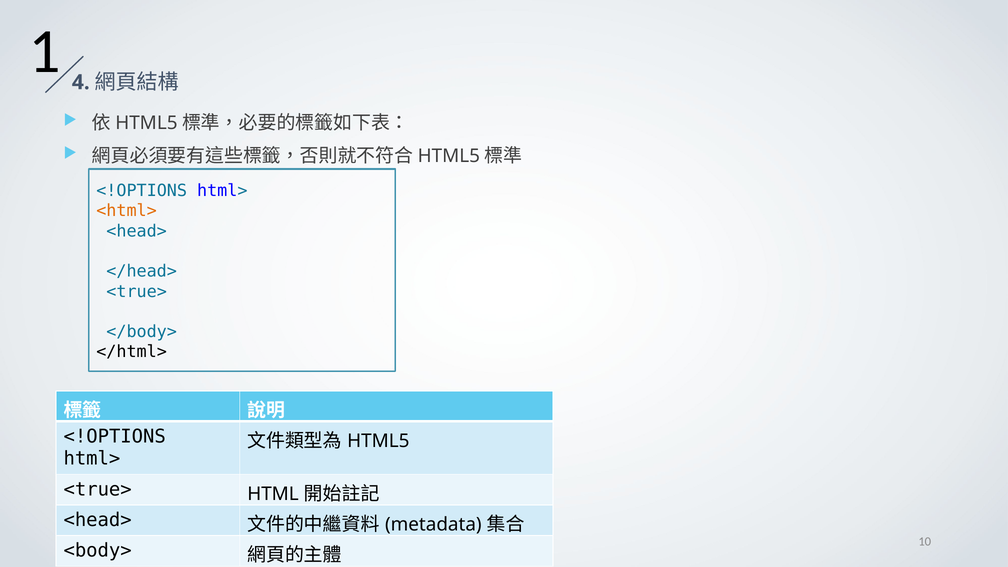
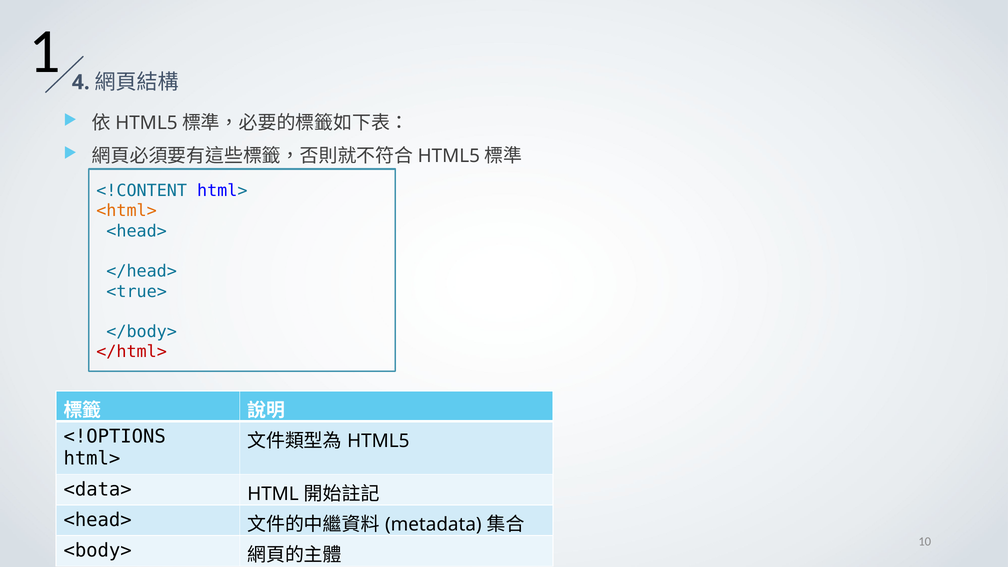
<!OPTIONS: <!OPTIONS -> <!CONTENT (142, 191)
</html> colour: black -> red (132, 352)
<true>: <true> -> <data> (98, 489)
